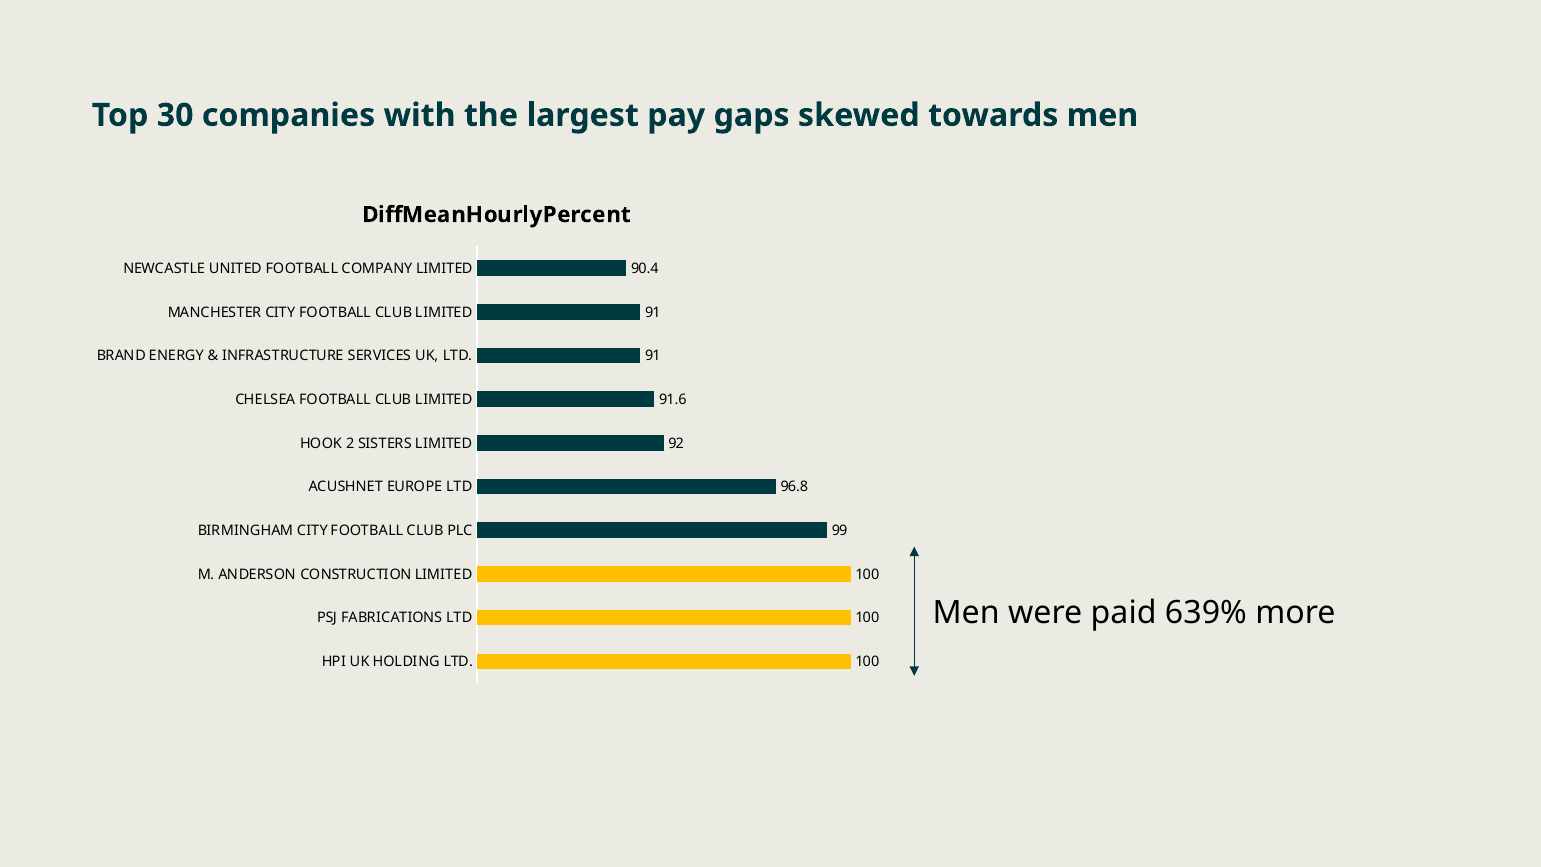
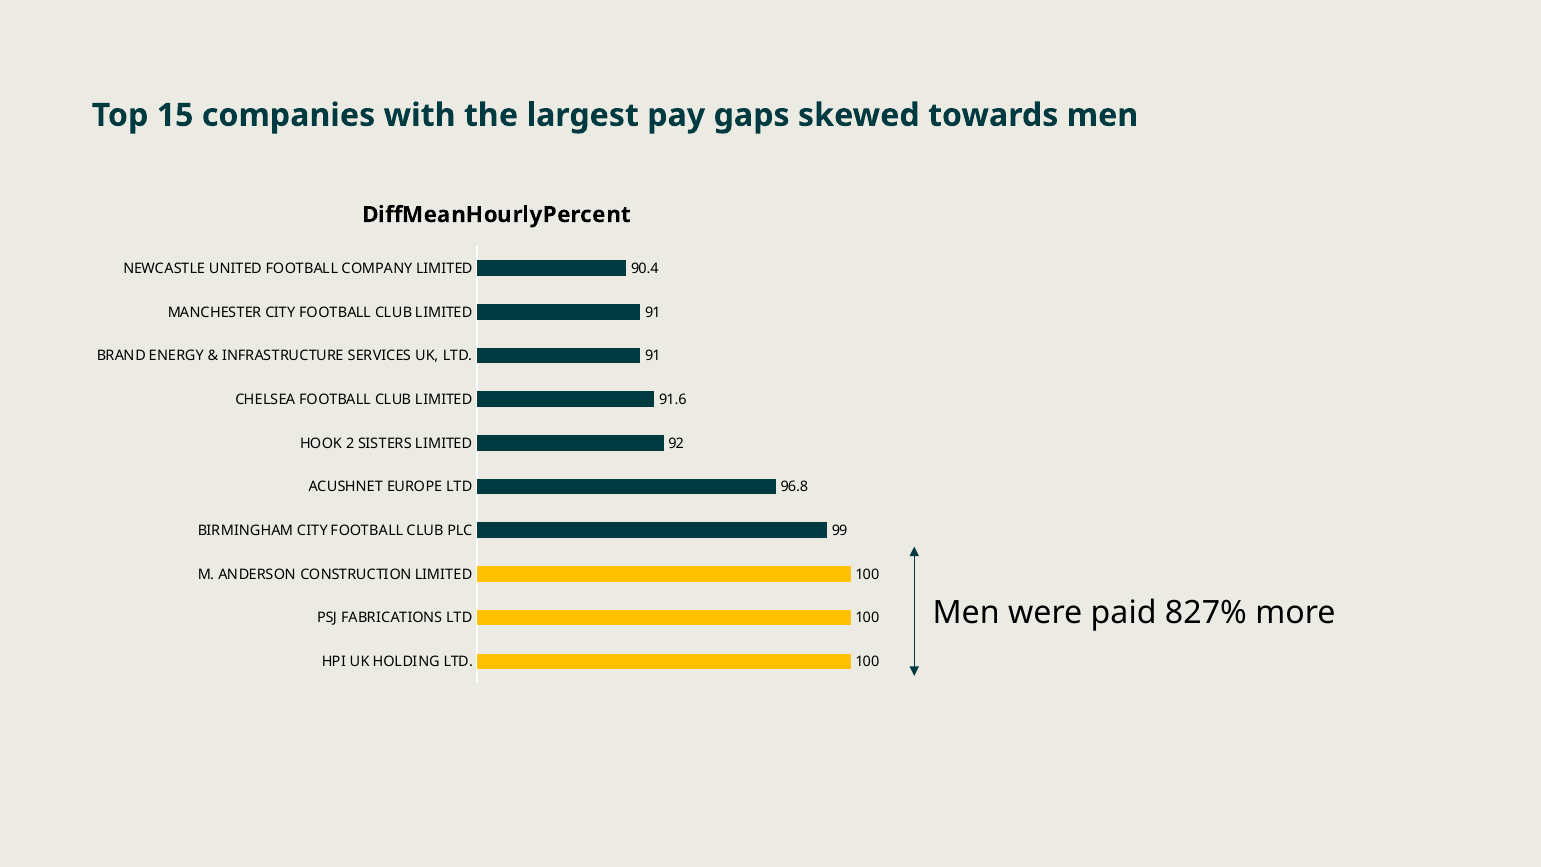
30: 30 -> 15 (175, 115)
639%: 639% -> 827% (1206, 613)
